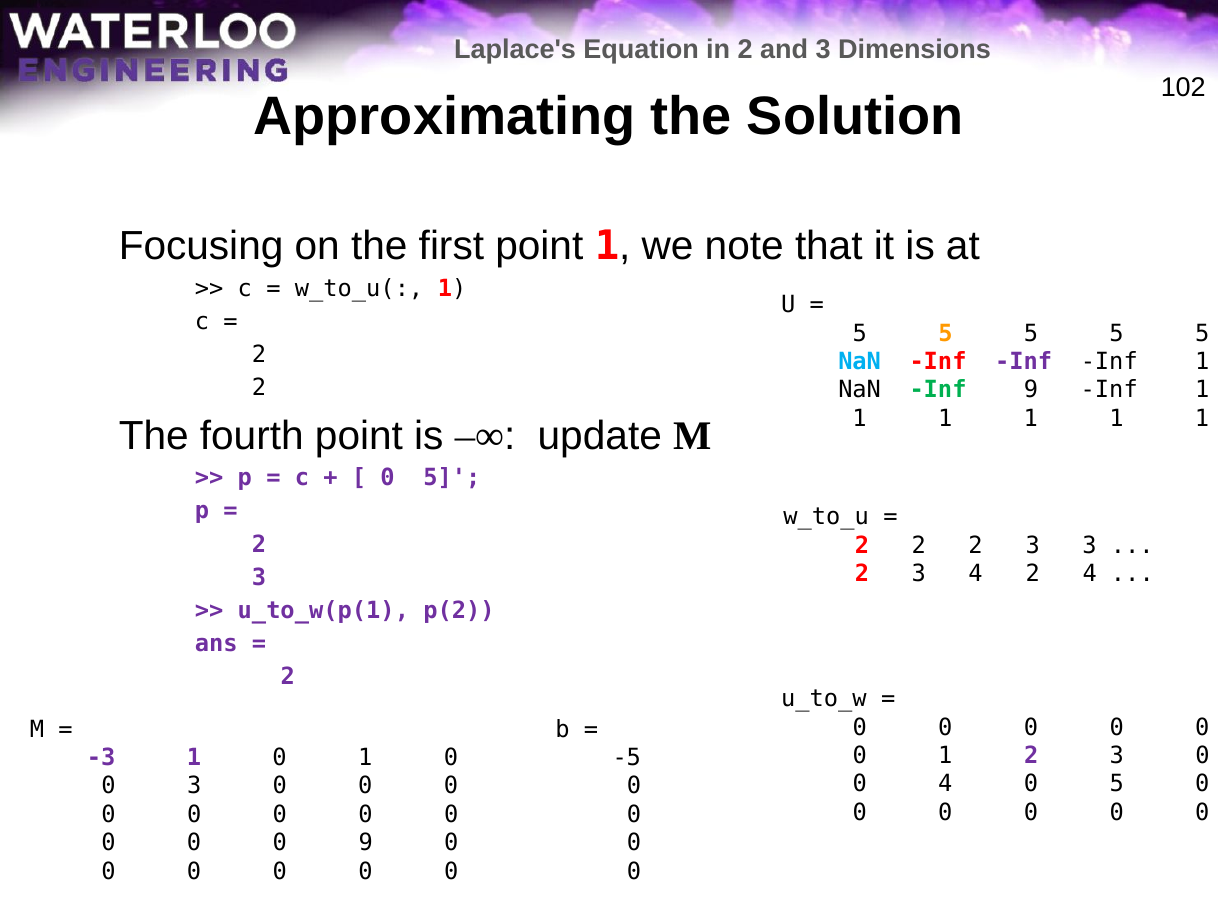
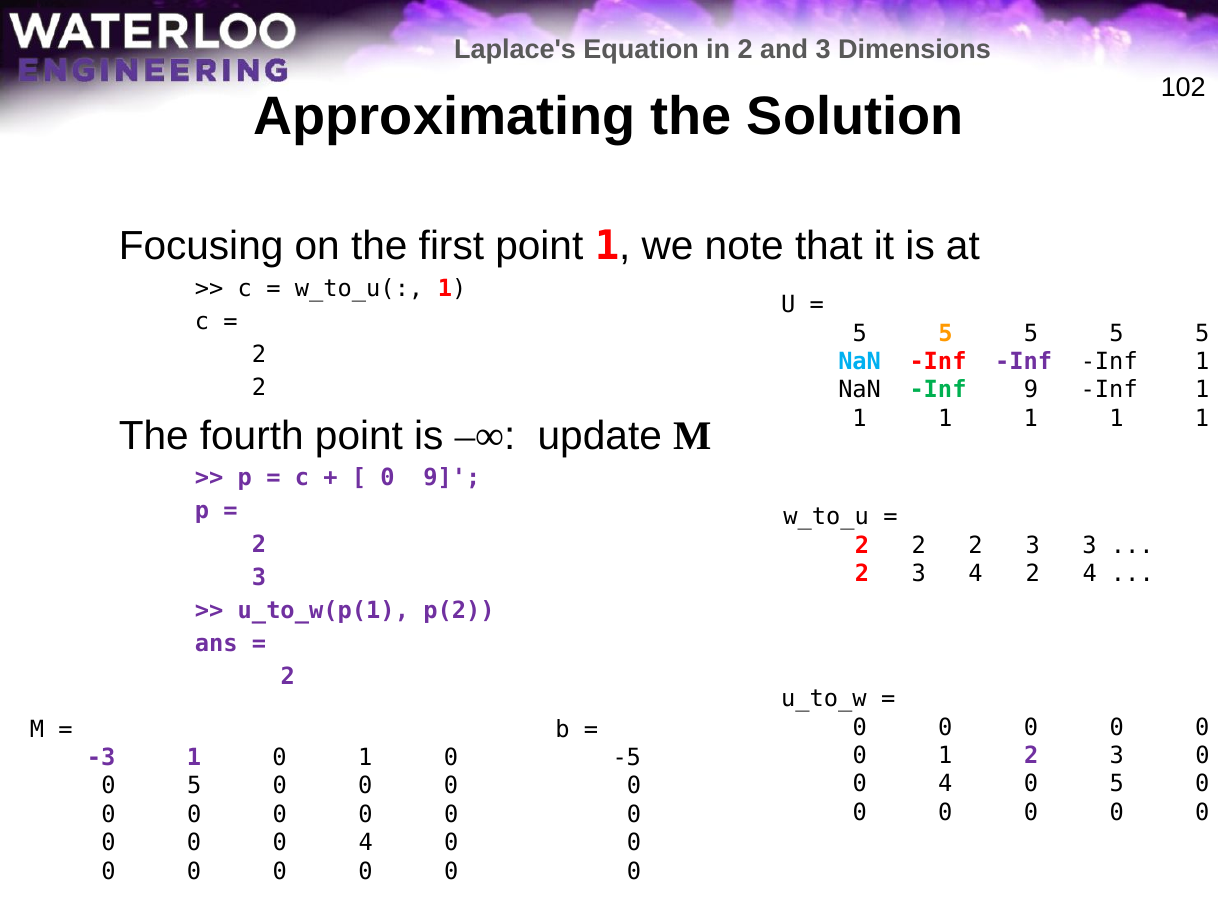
5: 5 -> 9 (452, 478)
3: 3 -> 5 (194, 787)
0 0 0 9: 9 -> 4 (366, 843)
